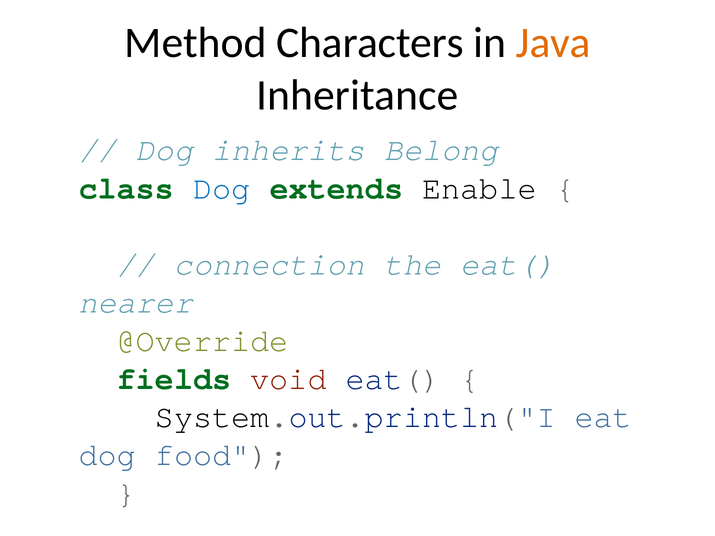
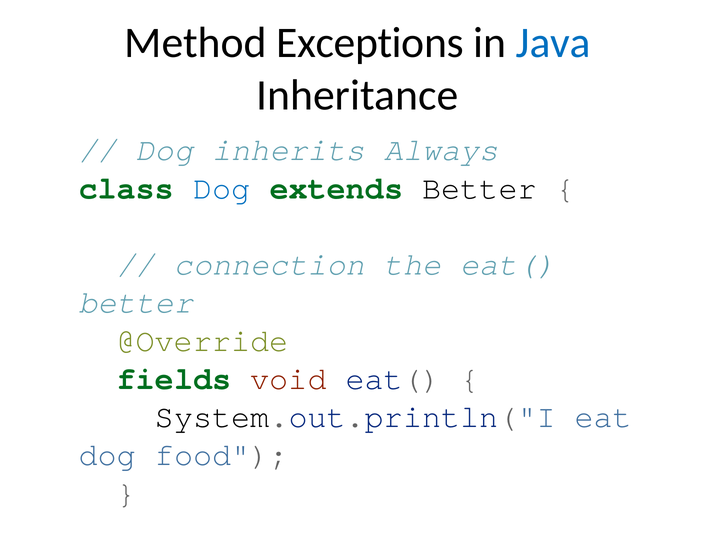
Characters: Characters -> Exceptions (370, 43)
Java colour: orange -> blue (553, 43)
Belong: Belong -> Always (441, 150)
extends Enable: Enable -> Better (479, 188)
nearer: nearer -> better (136, 303)
